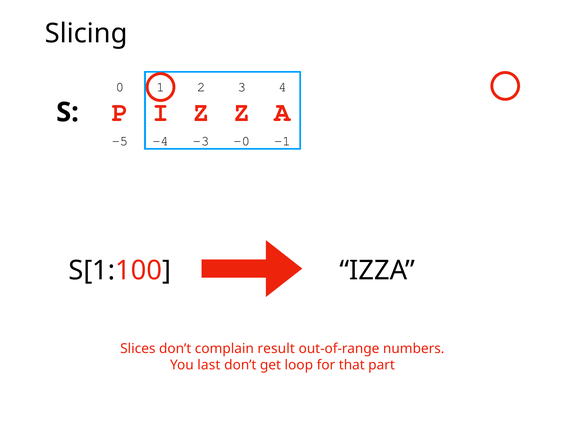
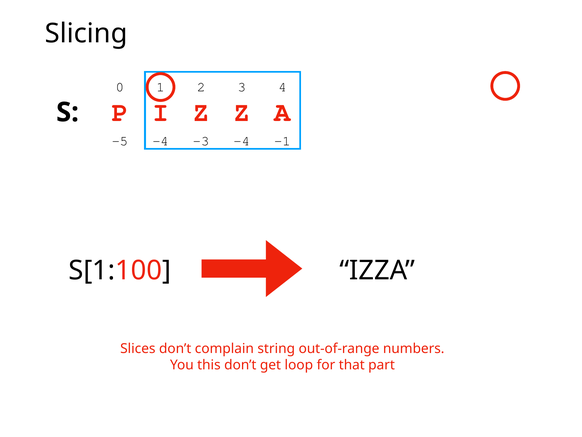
-3 -0: -0 -> -4 (242, 141)
result: result -> string (276, 348)
last: last -> this (209, 365)
